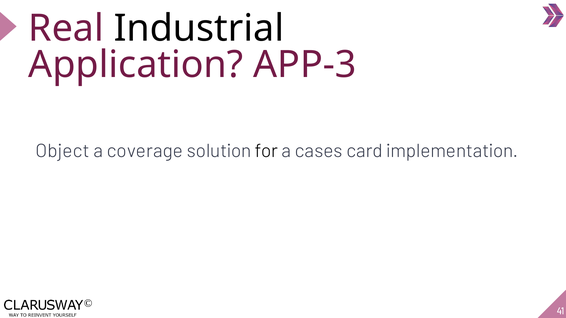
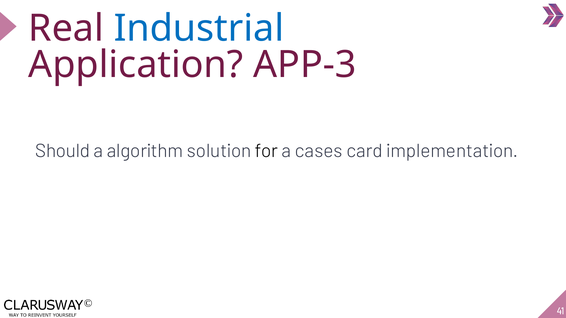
Industrial colour: black -> blue (199, 28)
Object: Object -> Should (63, 151)
coverage: coverage -> algorithm (145, 151)
